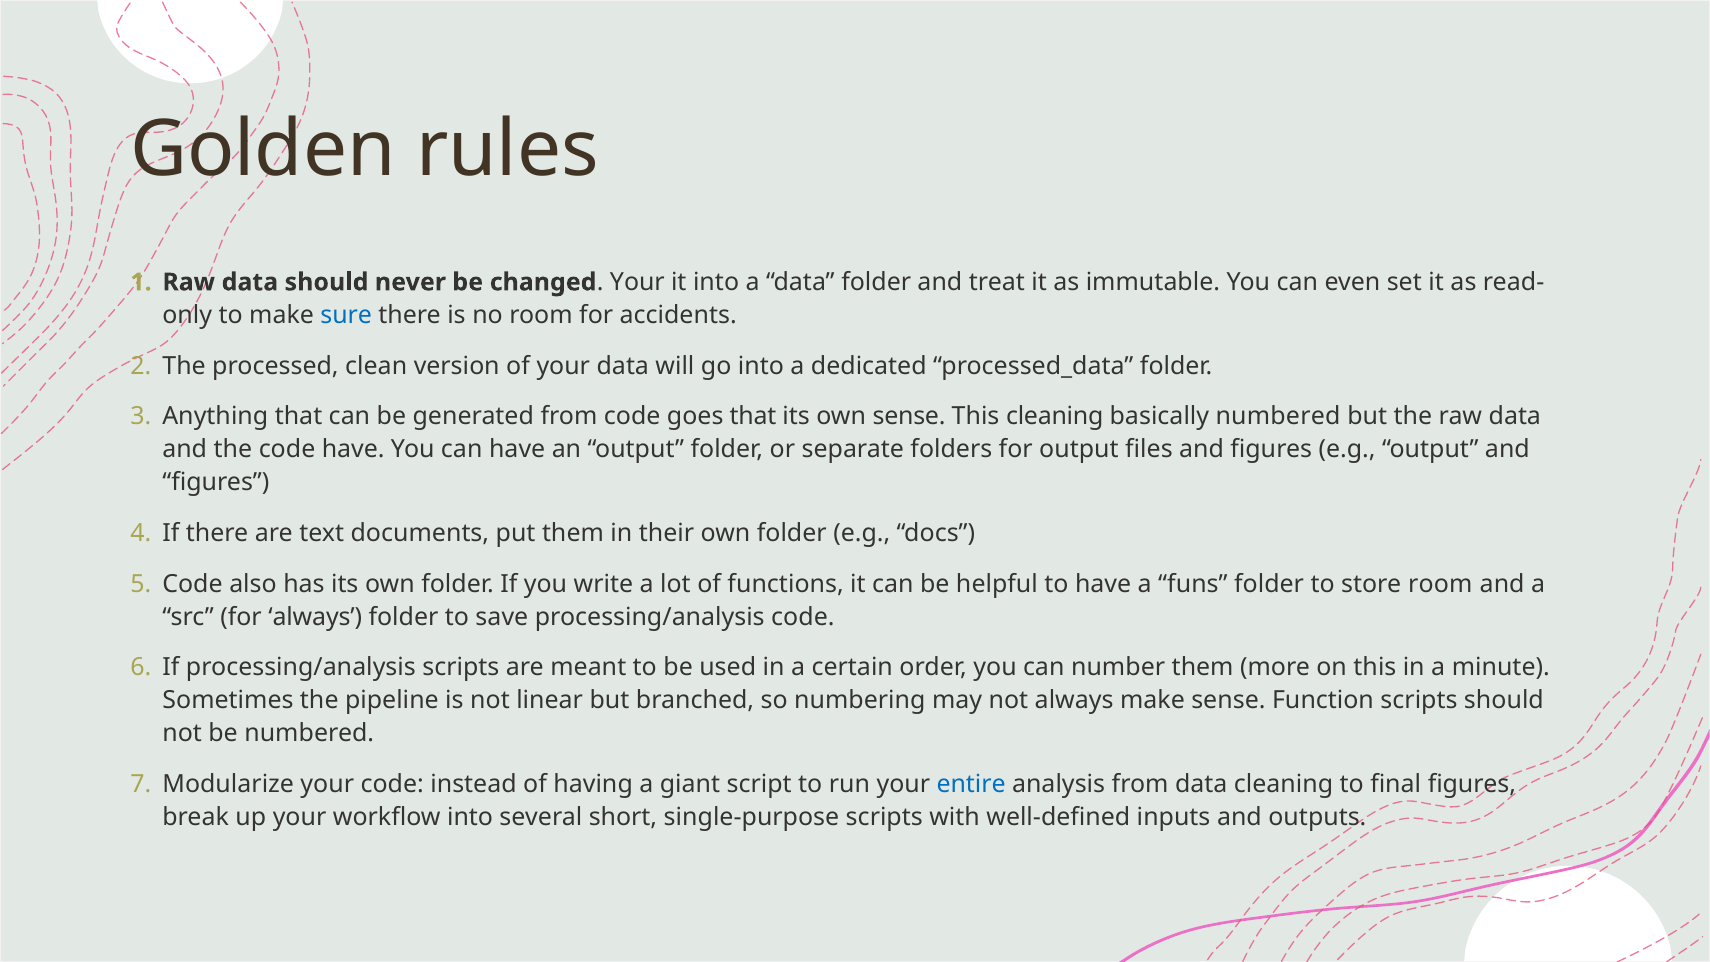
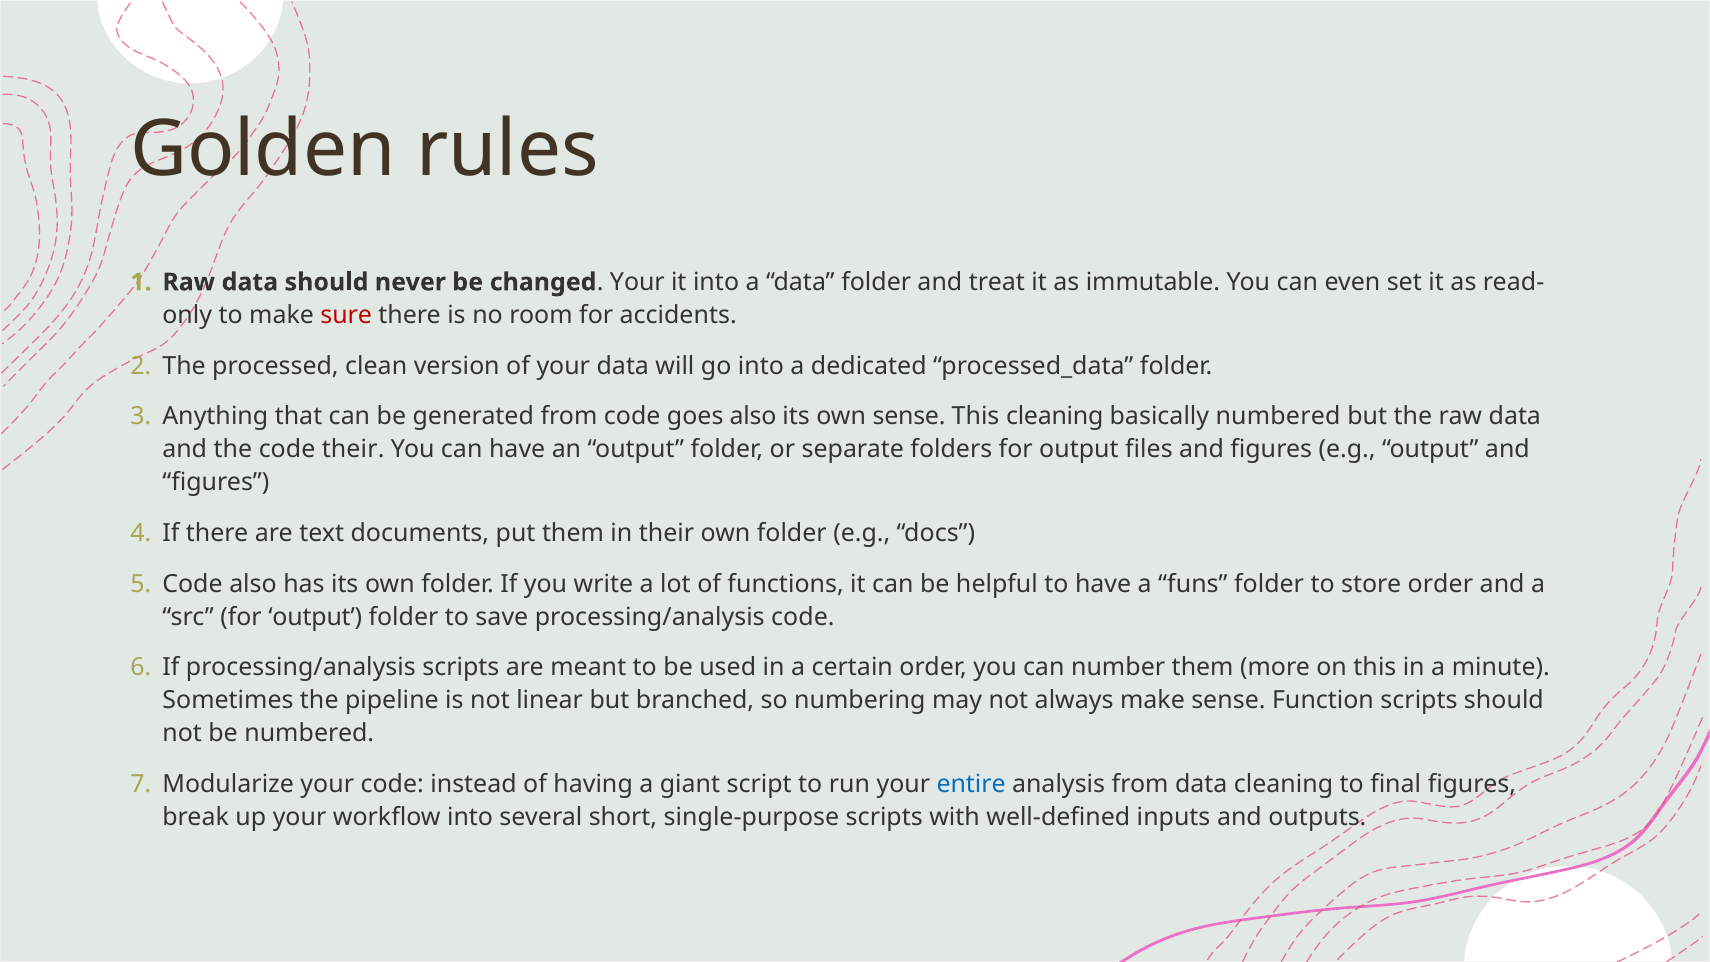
sure colour: blue -> red (346, 315)
goes that: that -> also (753, 417)
code have: have -> their (353, 449)
store room: room -> order (1440, 584)
src for always: always -> output (315, 617)
